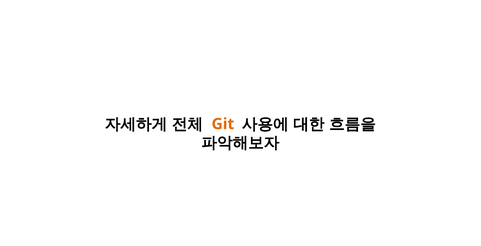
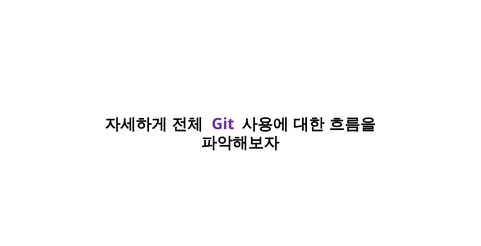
Git colour: orange -> purple (223, 124)
